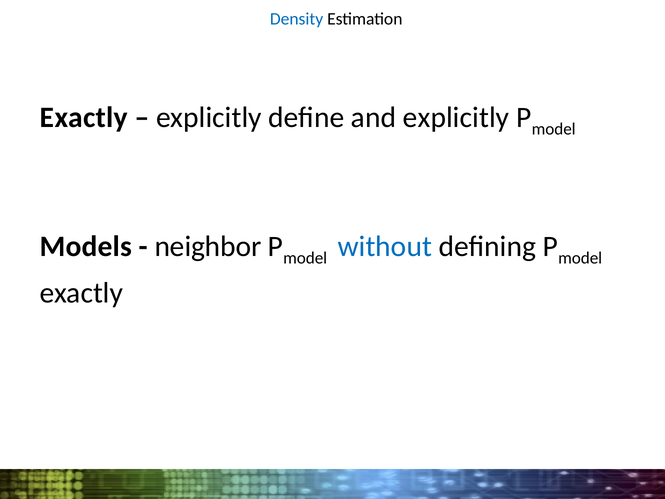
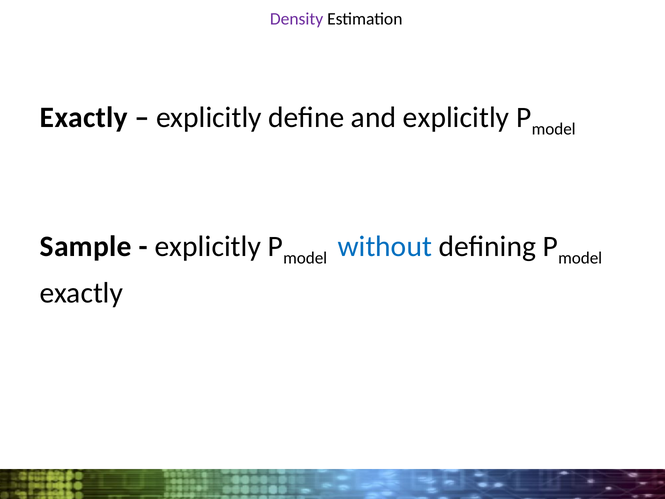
Density colour: blue -> purple (297, 19)
Models: Models -> Sample (86, 246)
neighbor: neighbor -> explicitly (208, 246)
